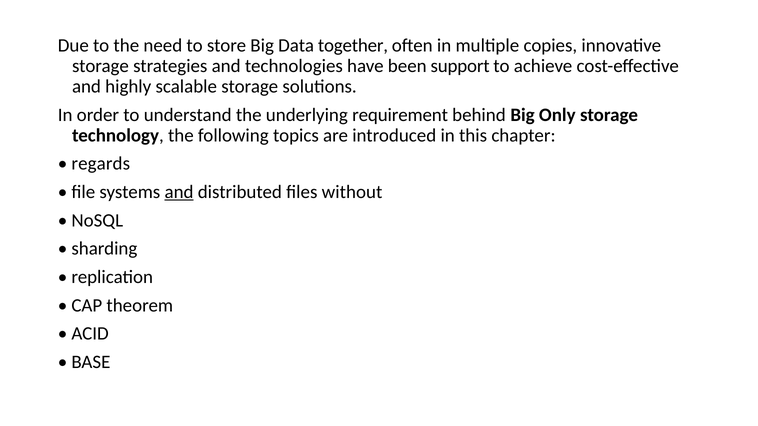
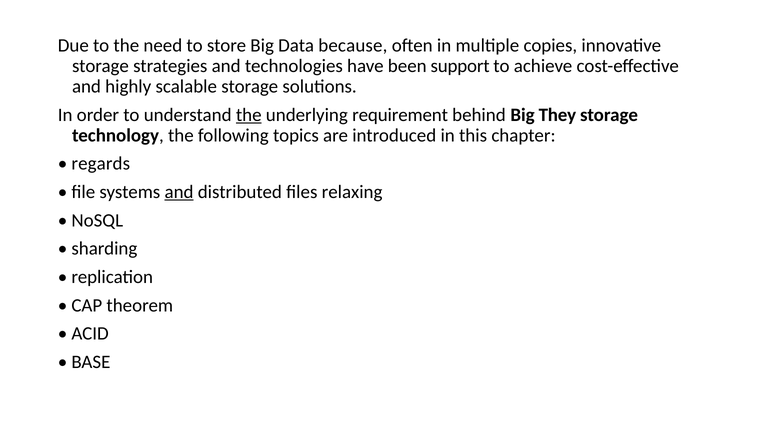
together: together -> because (353, 46)
the underline: none -> present (249, 115)
Only: Only -> They (557, 115)
without: without -> relaxing (352, 192)
